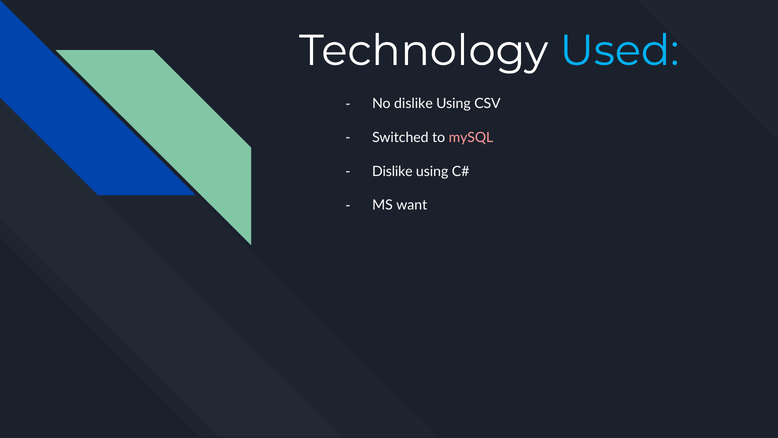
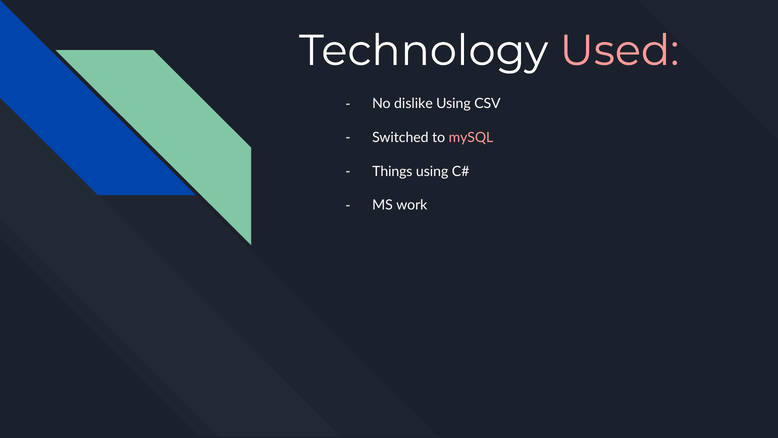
Used colour: light blue -> pink (619, 51)
Dislike: Dislike -> Things (392, 171)
want: want -> work (412, 205)
